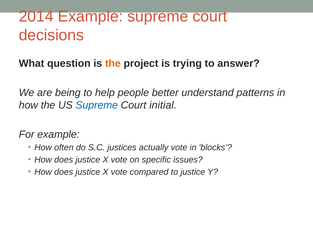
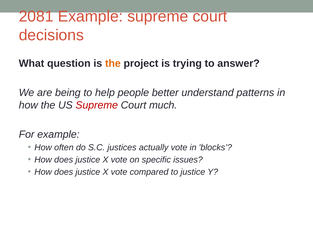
2014: 2014 -> 2081 (36, 16)
Supreme colour: blue -> red (97, 105)
initial: initial -> much (163, 105)
